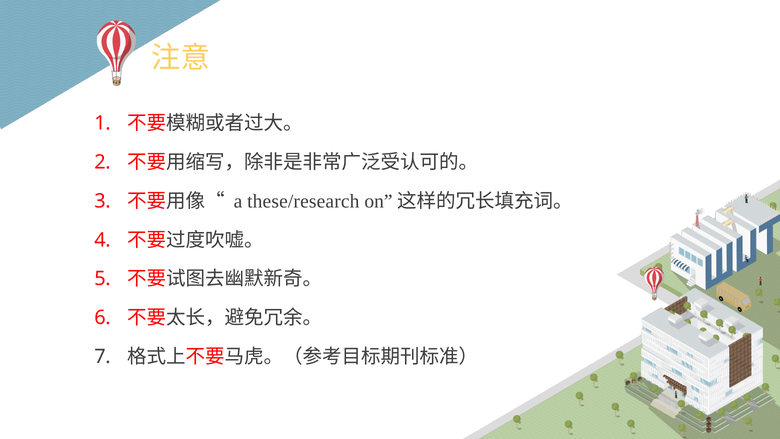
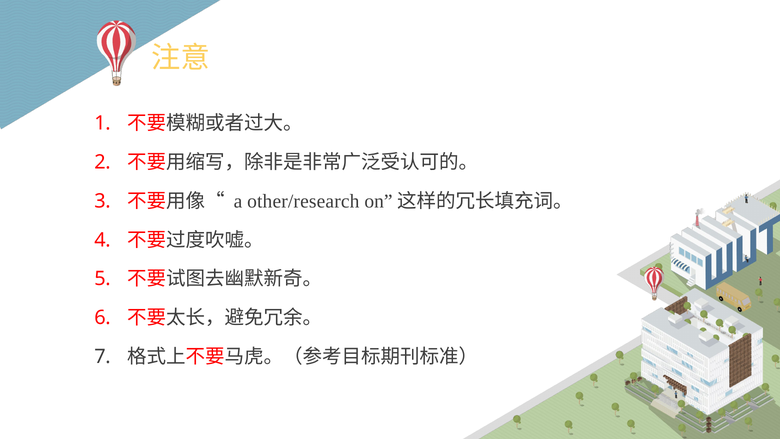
these/research: these/research -> other/research (303, 201)
